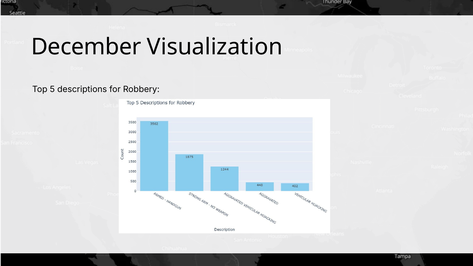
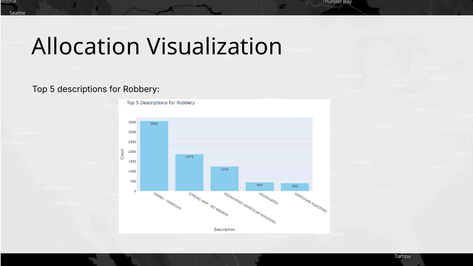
December: December -> Allocation (86, 47)
